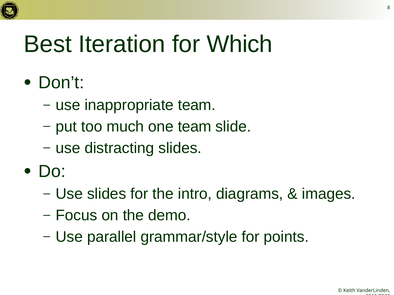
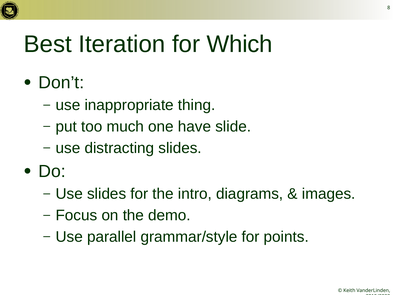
inappropriate team: team -> thing (197, 105)
one team: team -> have (195, 127)
